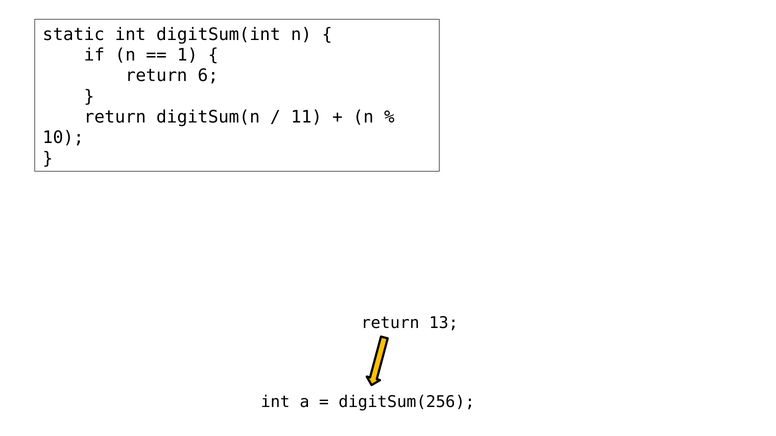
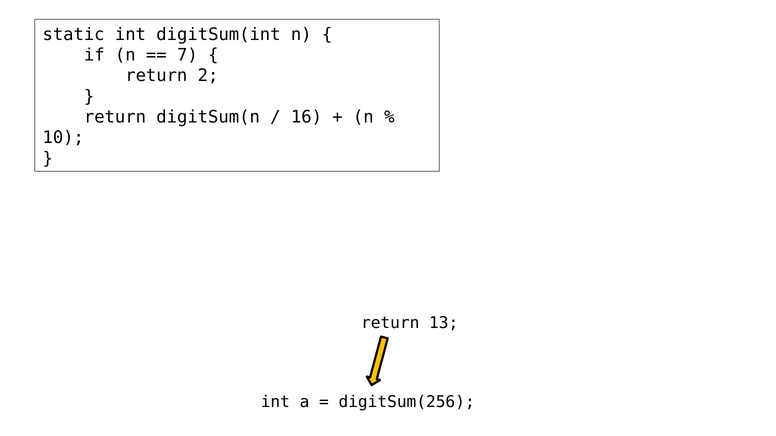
1: 1 -> 7 (187, 55)
6: 6 -> 2 (208, 76)
11: 11 -> 16 (306, 117)
